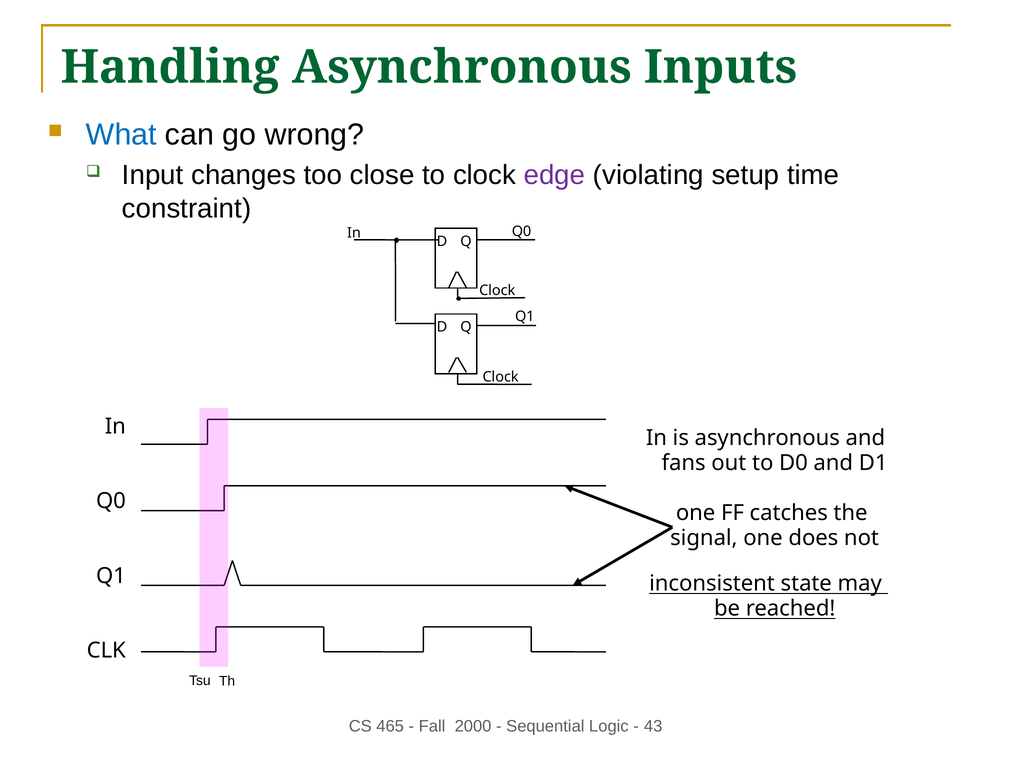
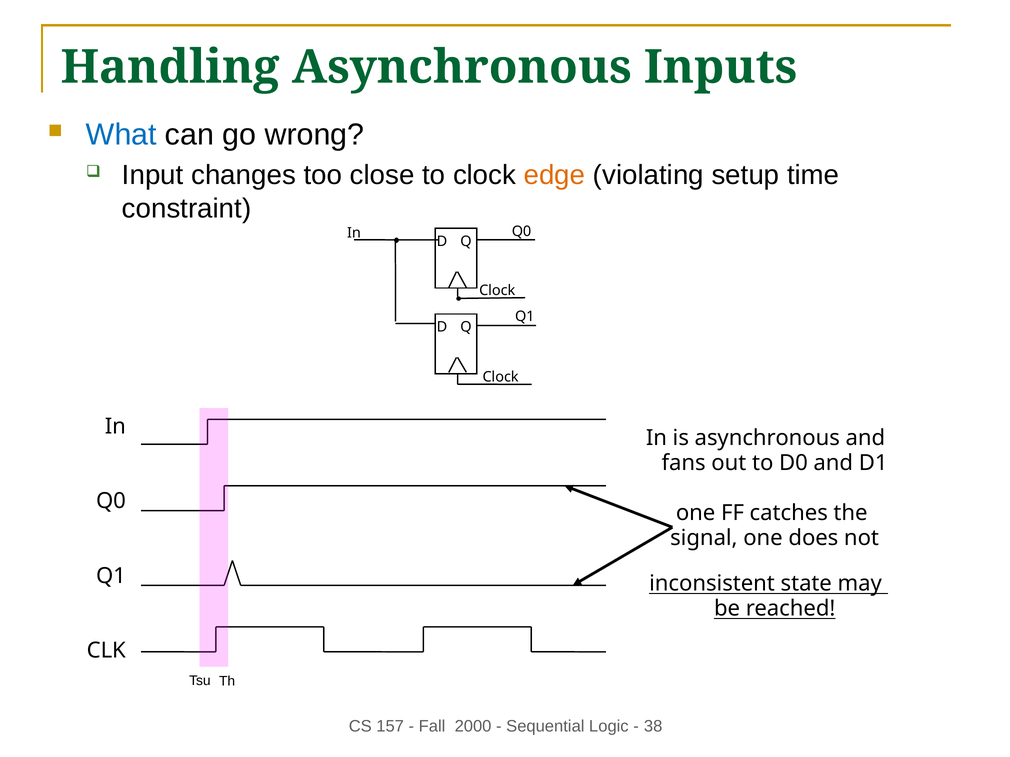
edge colour: purple -> orange (554, 175)
465: 465 -> 157 (390, 726)
43: 43 -> 38 (653, 726)
